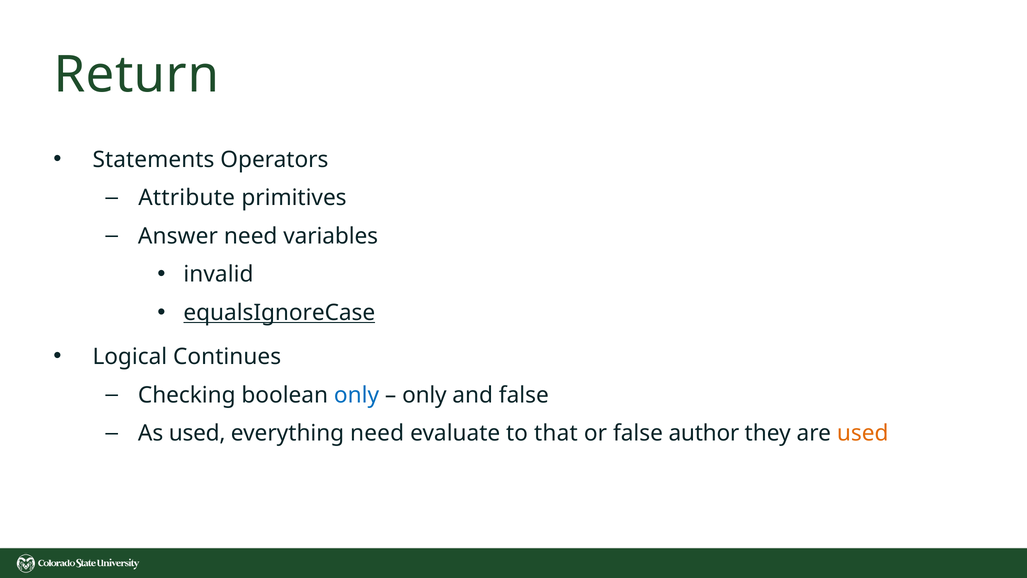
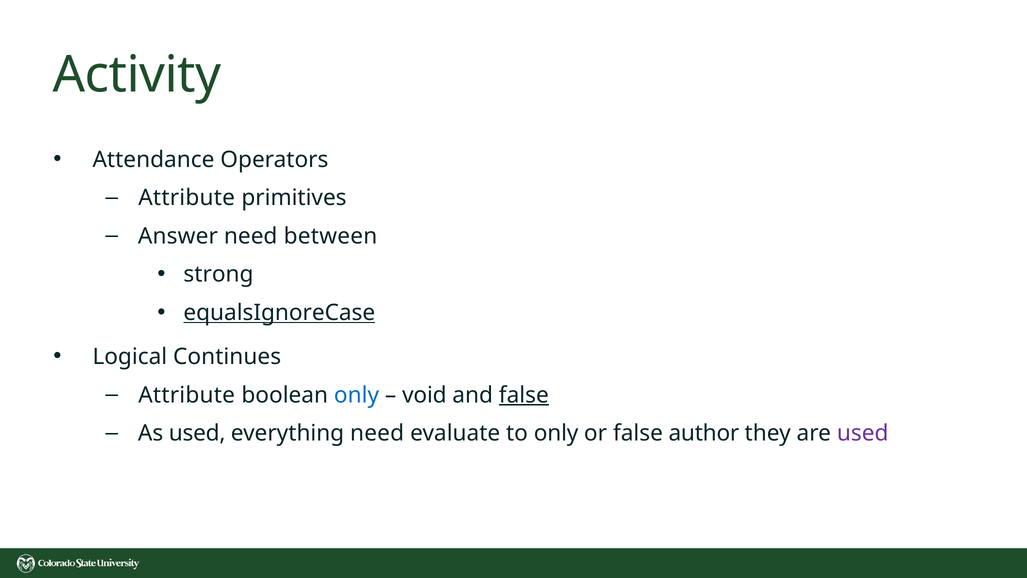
Return: Return -> Activity (137, 75)
Statements: Statements -> Attendance (154, 159)
variables: variables -> between (330, 236)
invalid: invalid -> strong (219, 274)
Checking: Checking -> Attribute (187, 395)
only: only -> void (424, 395)
false underline: none -> present (524, 395)
to that: that -> only (556, 433)
used colour: orange -> purple (863, 433)
